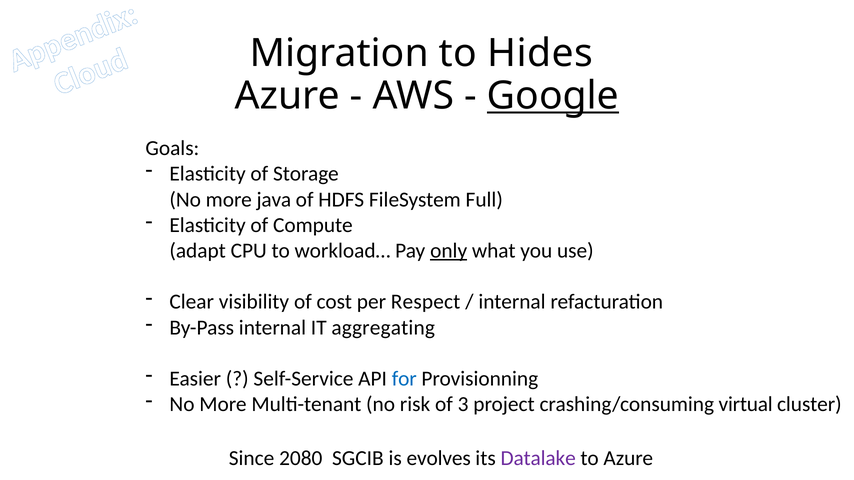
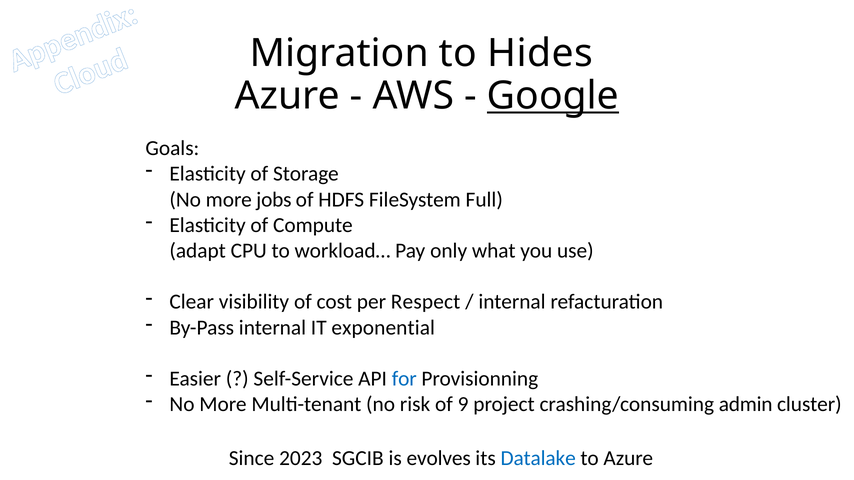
java: java -> jobs (274, 200)
only underline: present -> none (449, 251)
aggregating: aggregating -> exponential (383, 328)
3: 3 -> 9 (463, 405)
virtual: virtual -> admin (746, 405)
2080: 2080 -> 2023 (301, 459)
Datalake colour: purple -> blue (538, 459)
